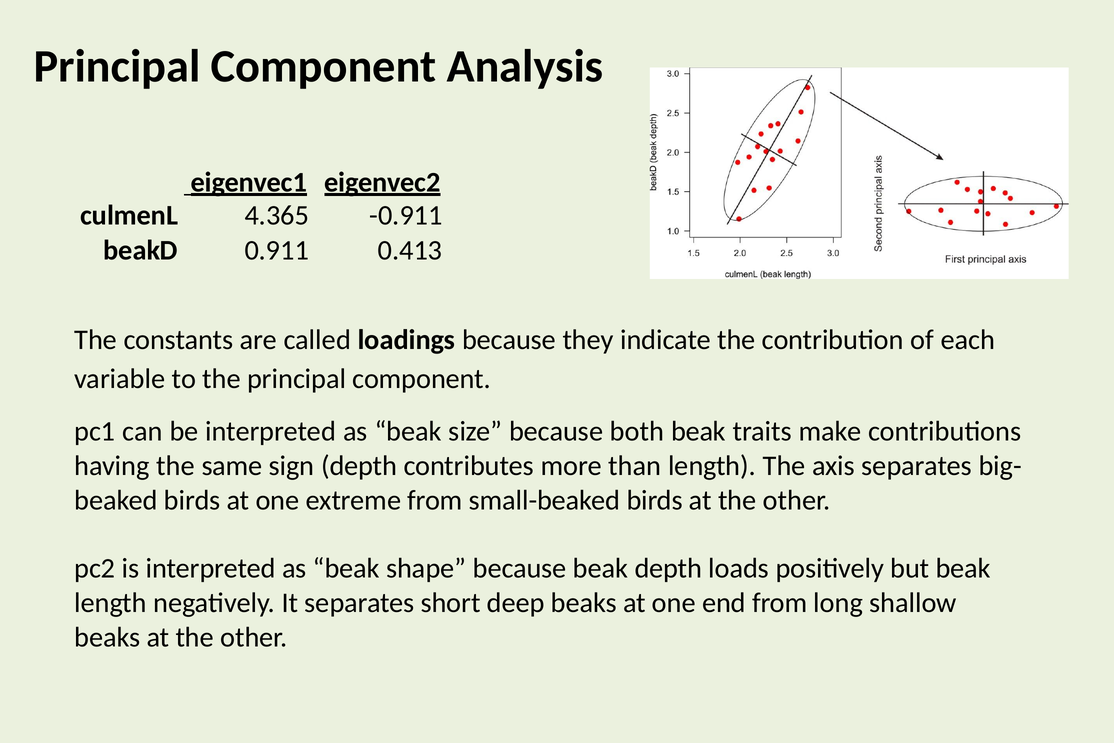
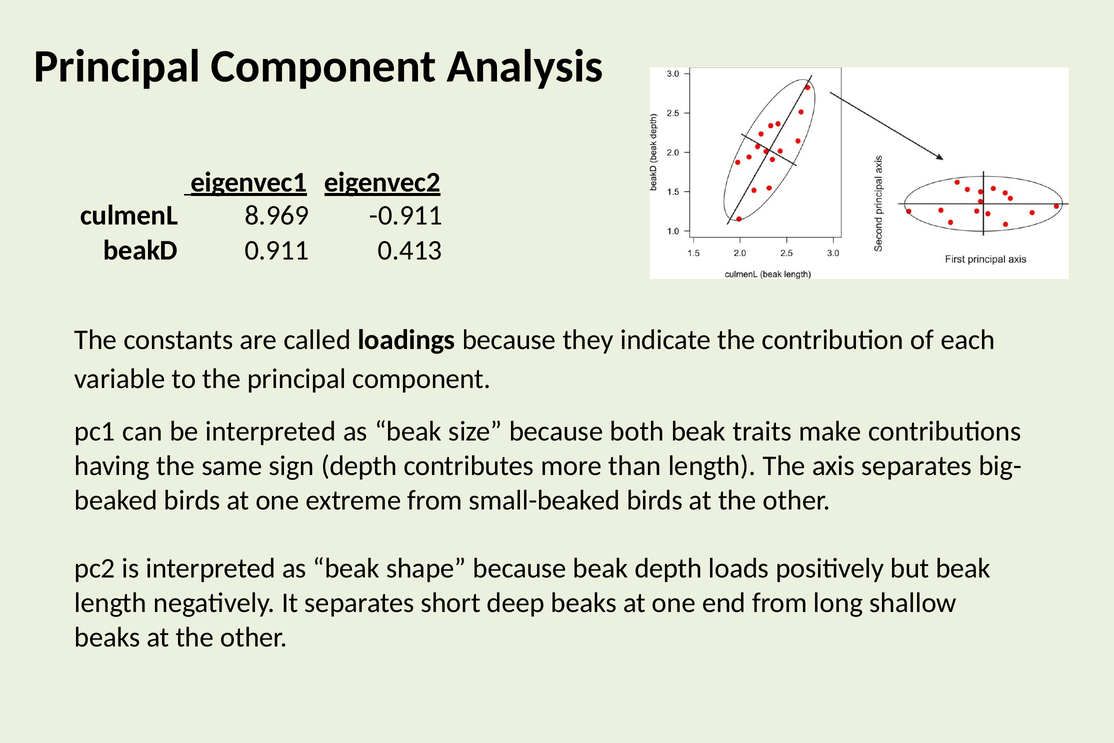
4.365: 4.365 -> 8.969 (277, 216)
